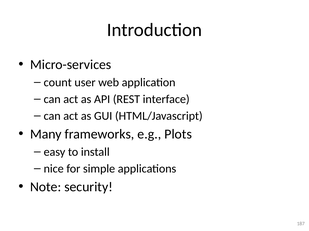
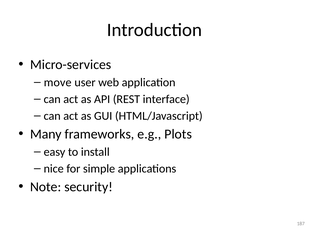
count: count -> move (58, 83)
